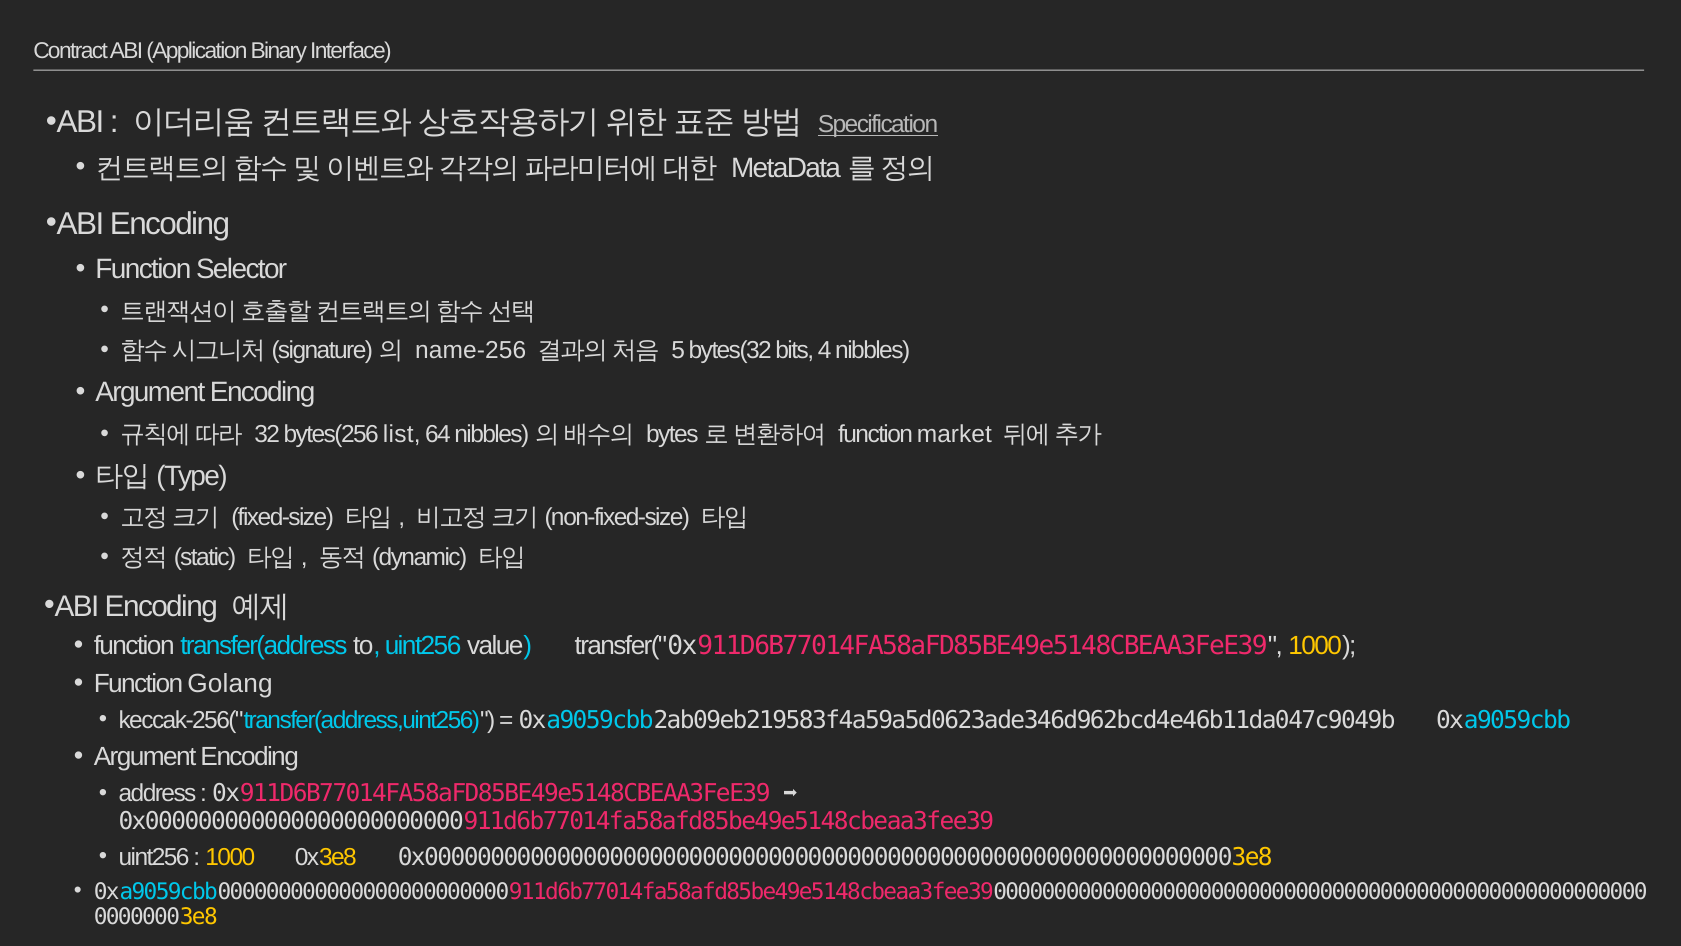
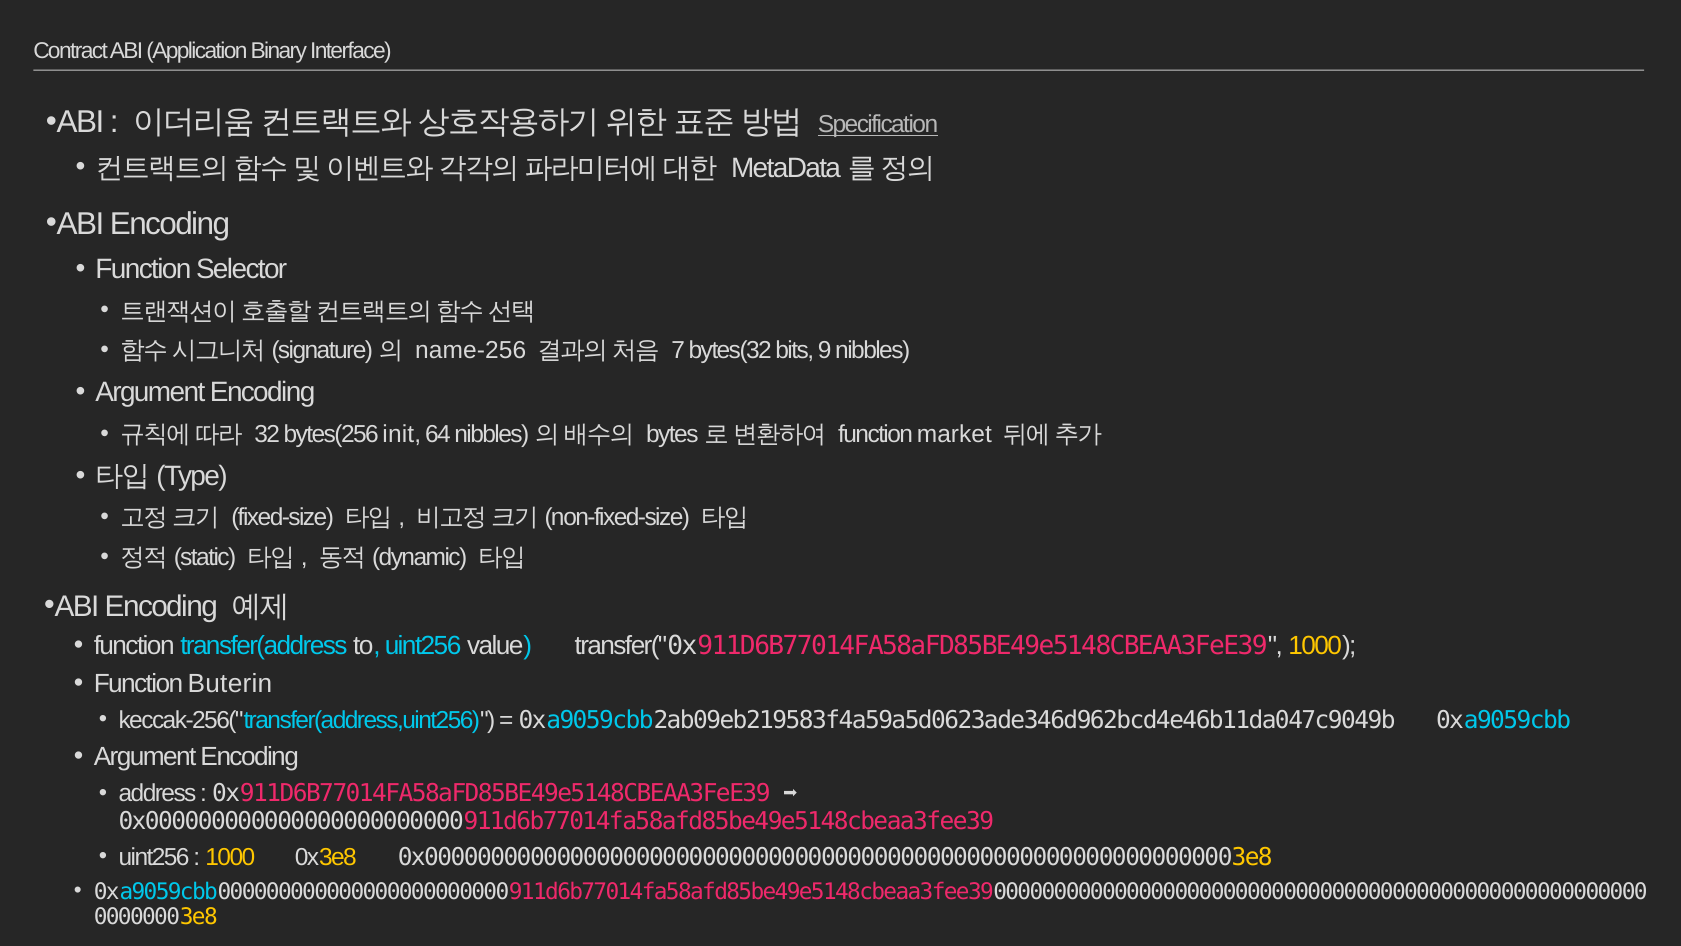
5: 5 -> 7 (678, 350)
4: 4 -> 9 (825, 350)
list: list -> init (402, 434)
Golang: Golang -> Buterin (230, 683)
